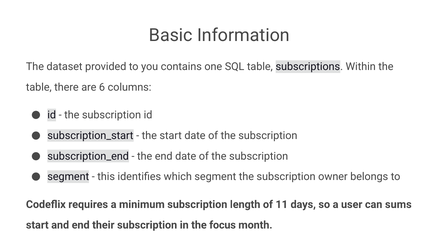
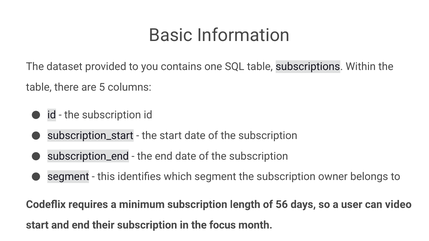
6: 6 -> 5 (102, 87)
11: 11 -> 56 (282, 205)
sums: sums -> video (398, 205)
